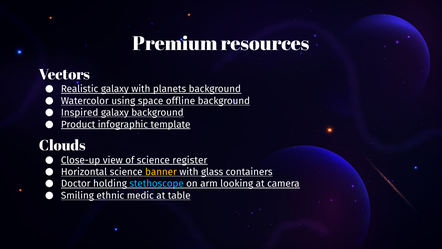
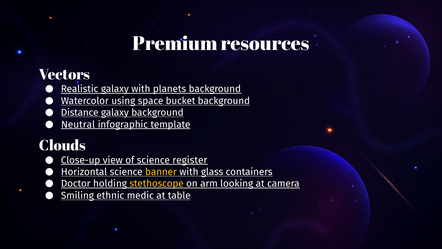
offline: offline -> bucket (181, 101)
Inspired: Inspired -> Distance (80, 113)
Product: Product -> Neutral (78, 124)
stethoscope colour: light blue -> yellow (157, 183)
